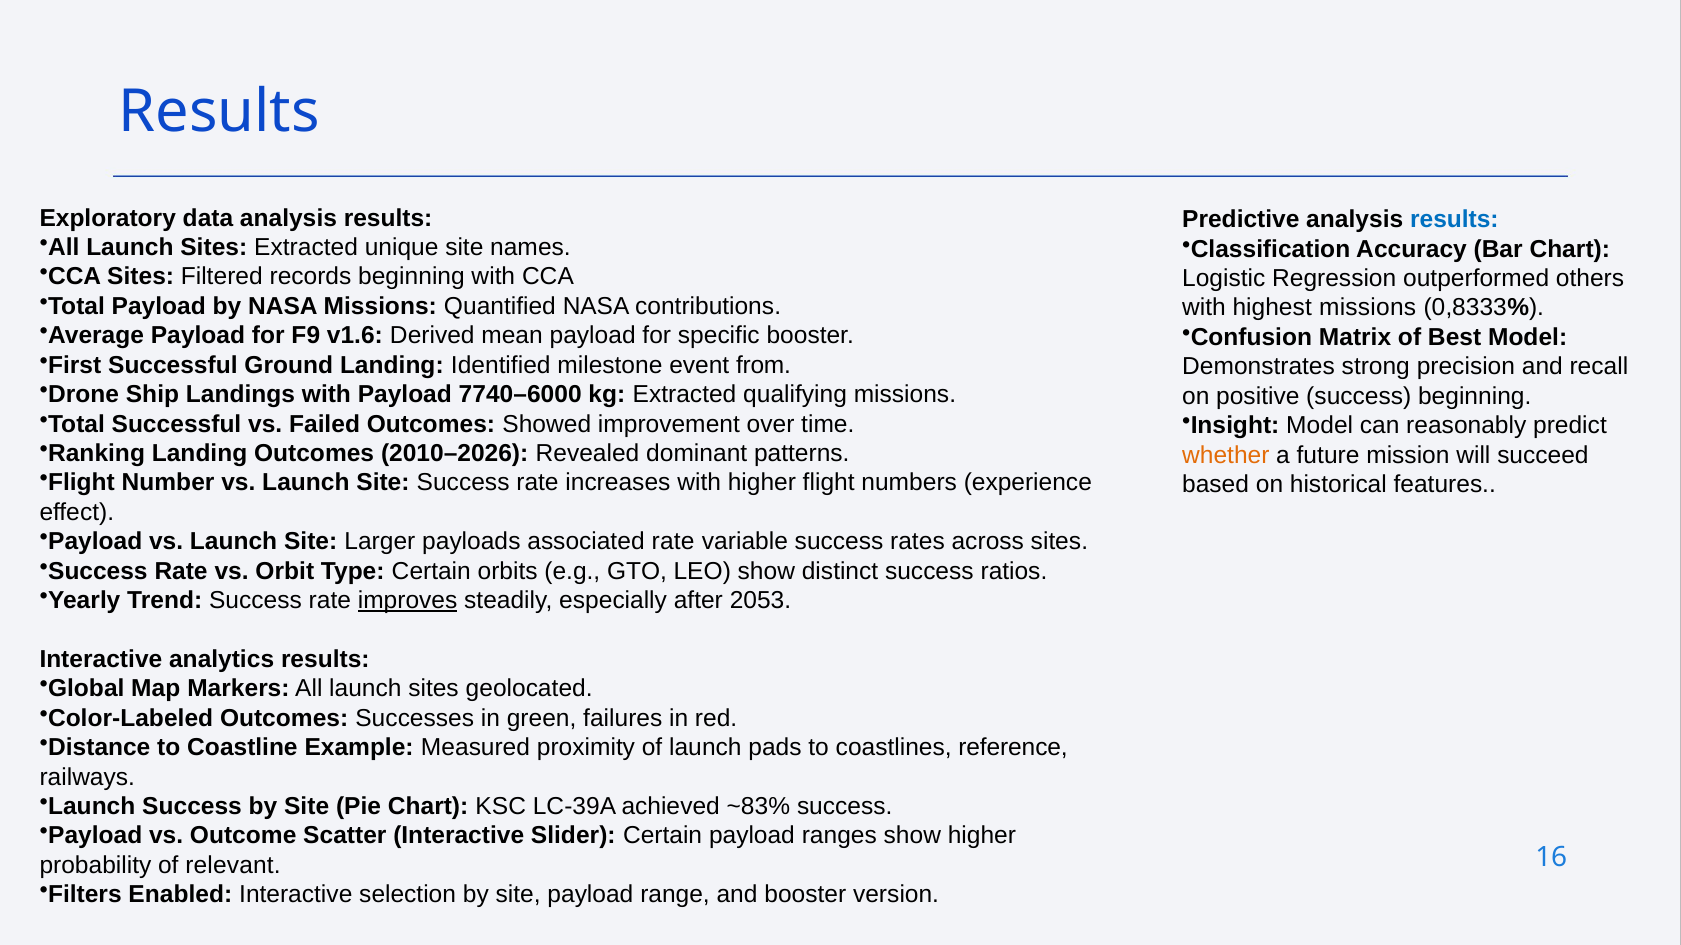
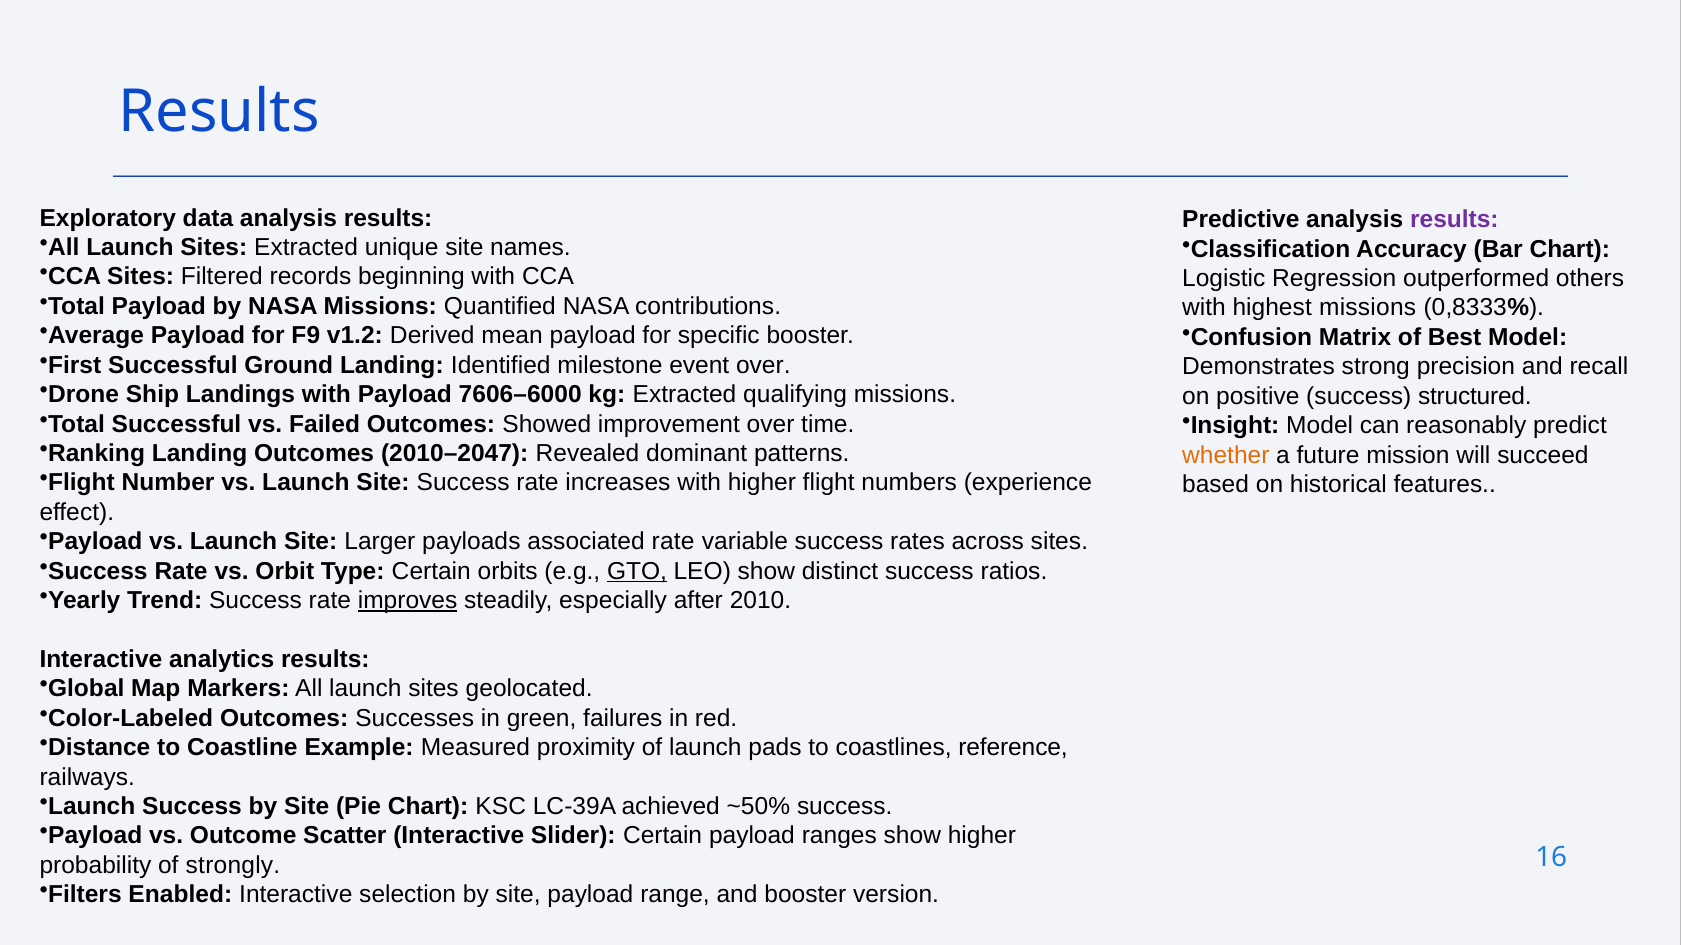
results colour: blue -> purple (1454, 220)
v1.6: v1.6 -> v1.2 (355, 336)
event from: from -> over (763, 365)
7740–6000: 7740–6000 -> 7606–6000 (520, 395)
success beginning: beginning -> structured (1475, 396)
2010–2026: 2010–2026 -> 2010–2047 (455, 454)
GTO underline: none -> present (637, 571)
2053: 2053 -> 2010 (760, 601)
~83%: ~83% -> ~50% (758, 807)
relevant: relevant -> strongly (233, 866)
